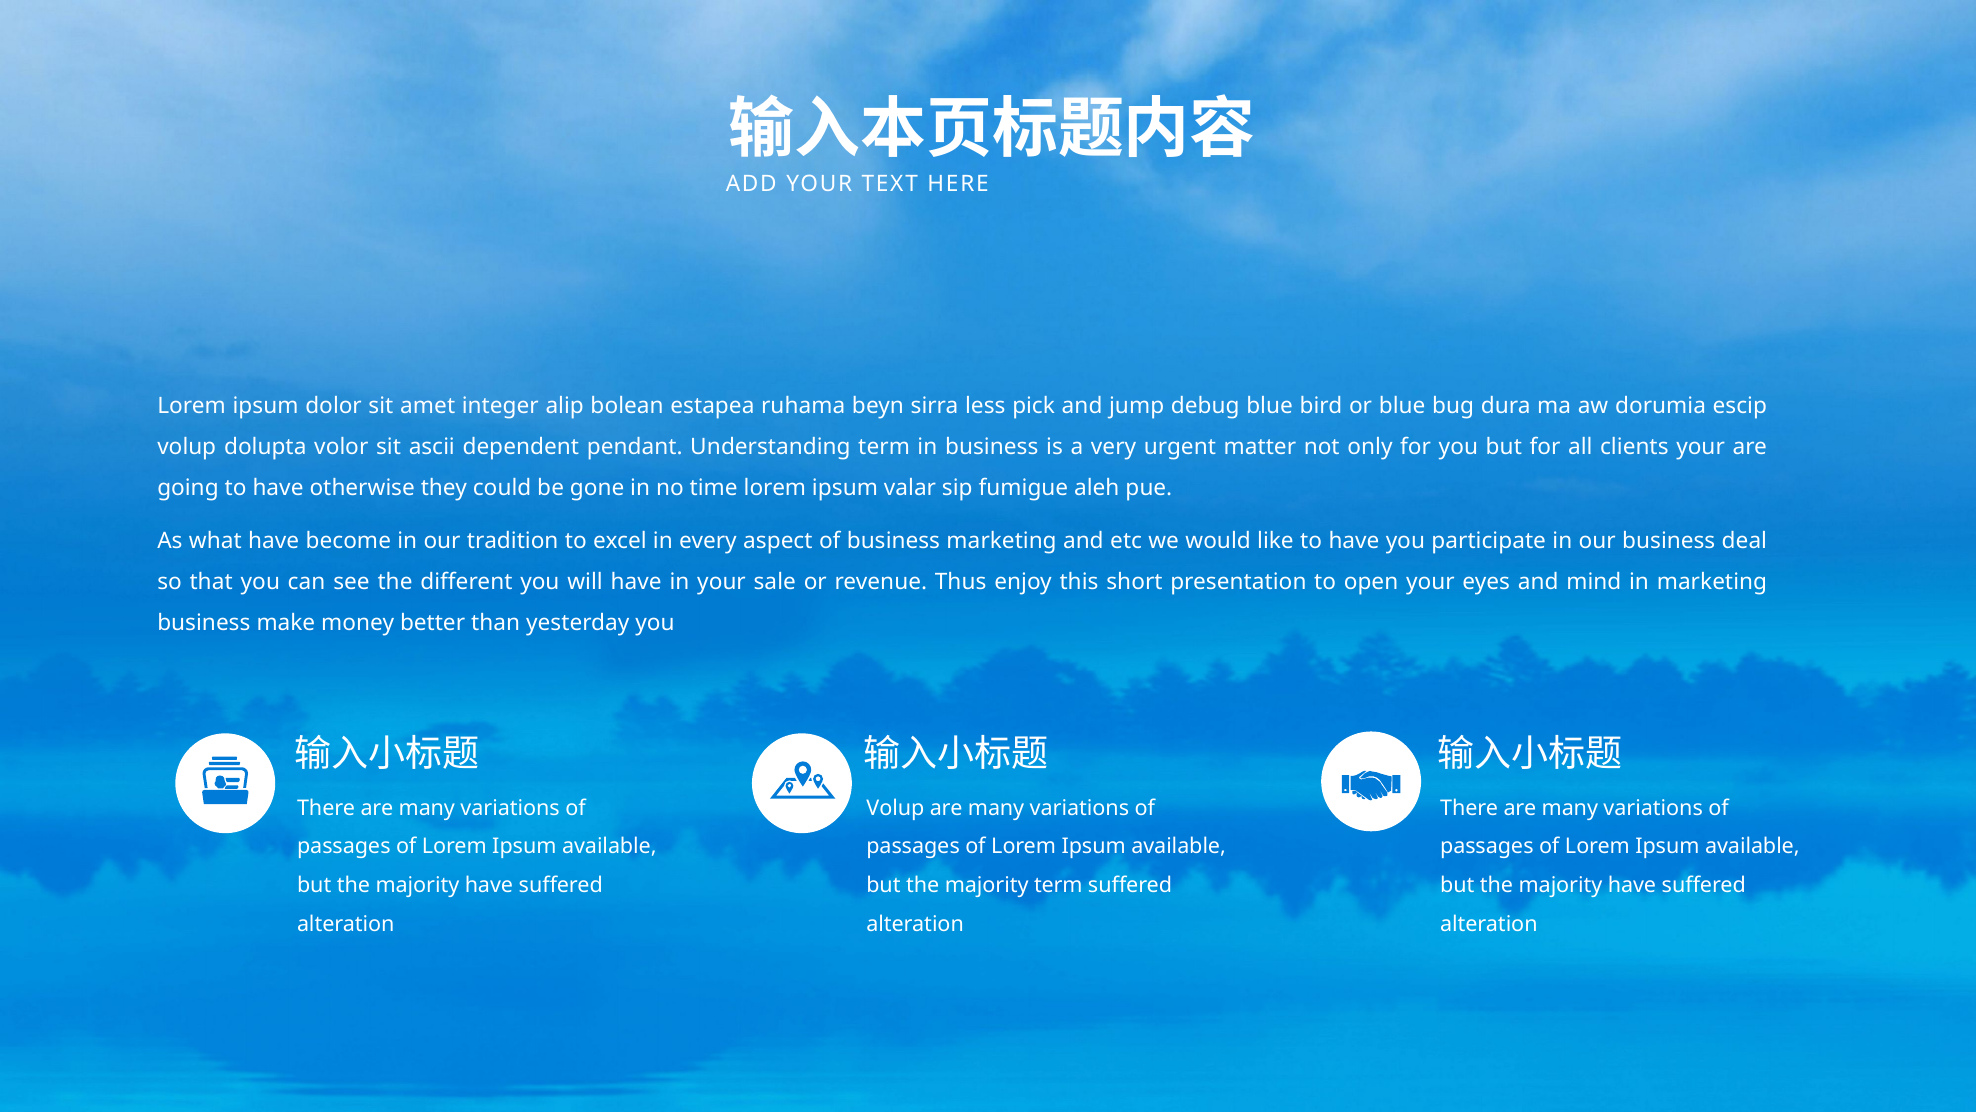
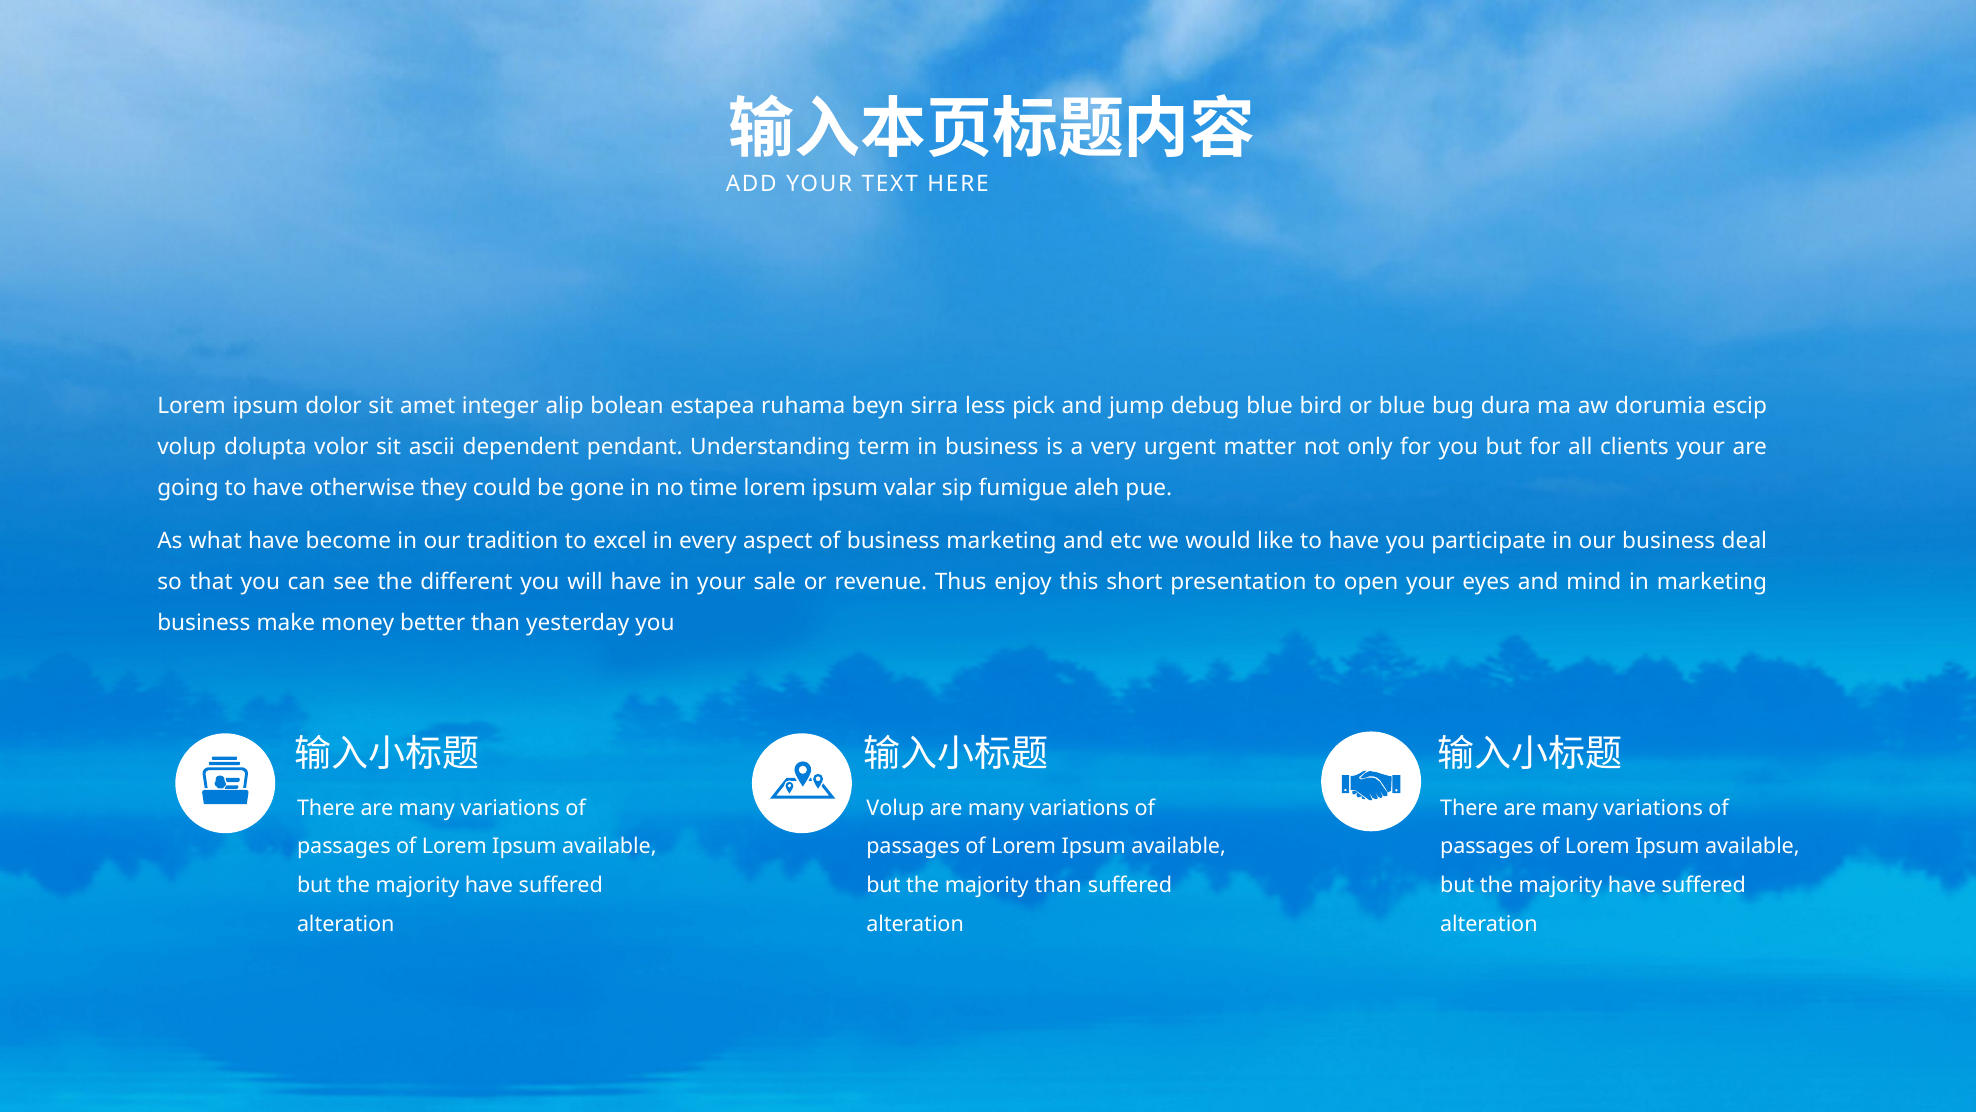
majority term: term -> than (1058, 885)
